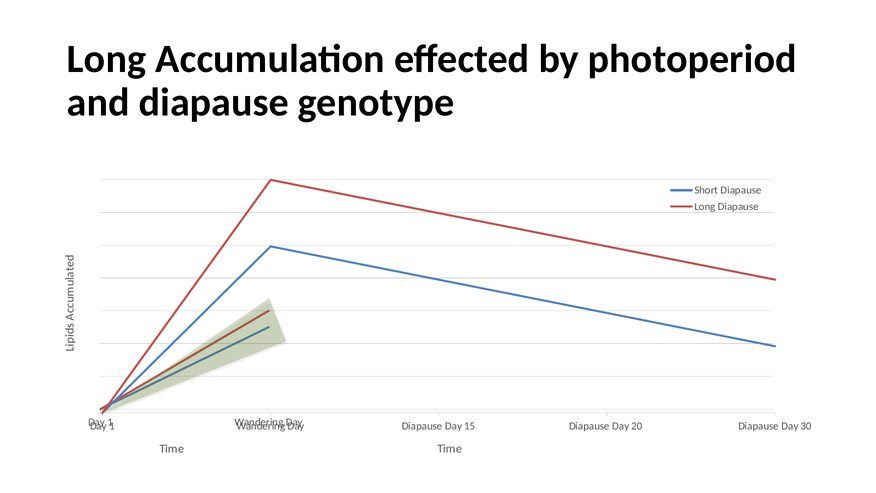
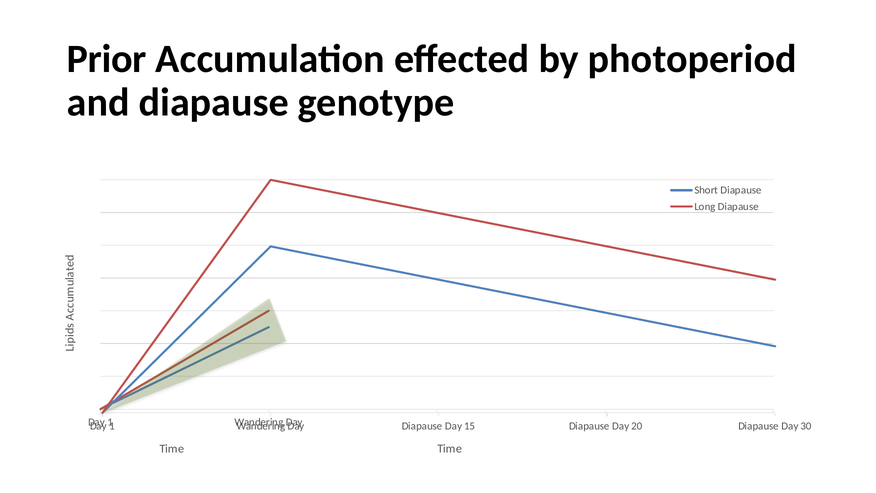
Long: Long -> Prior (107, 59)
